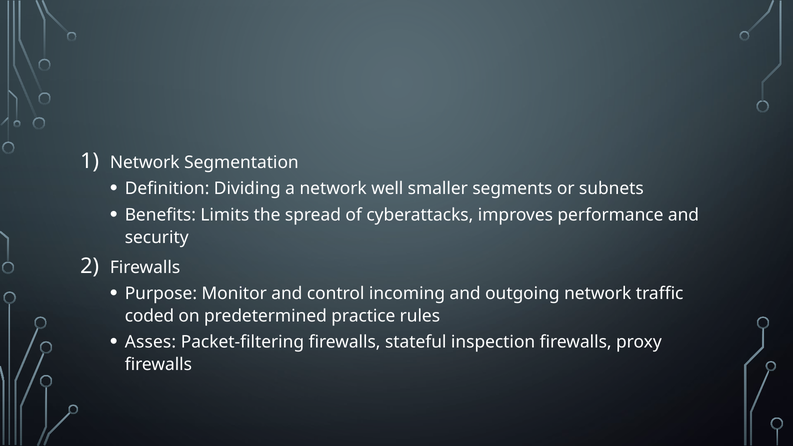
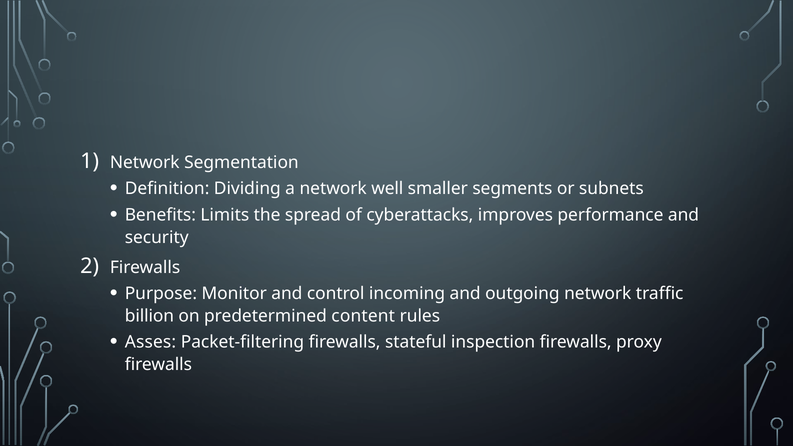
coded: coded -> billion (149, 316)
practice: practice -> content (363, 316)
